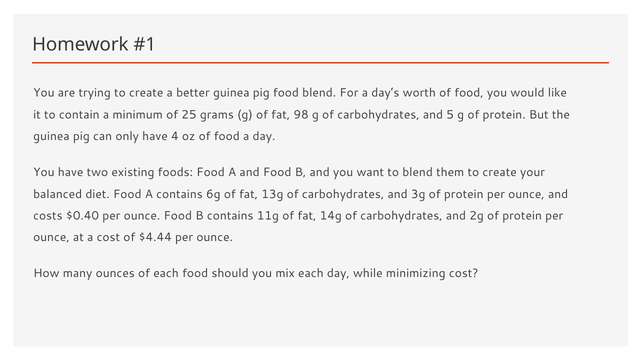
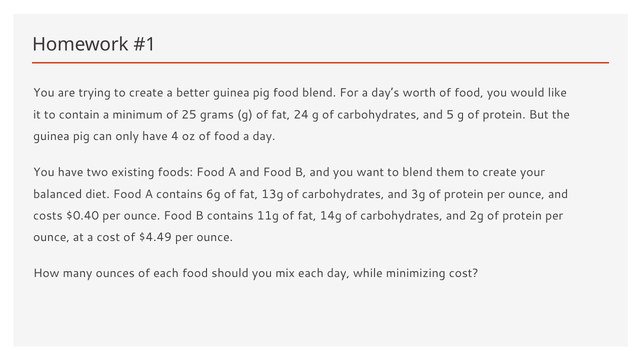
98: 98 -> 24 (301, 115)
$4.44: $4.44 -> $4.49 (155, 238)
